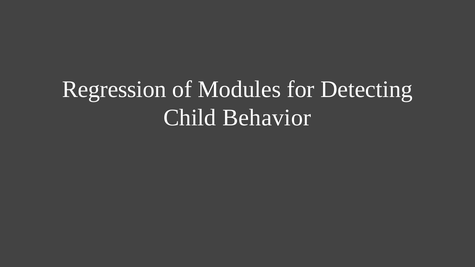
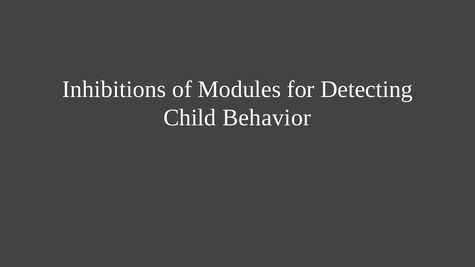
Regression: Regression -> Inhibitions (114, 89)
